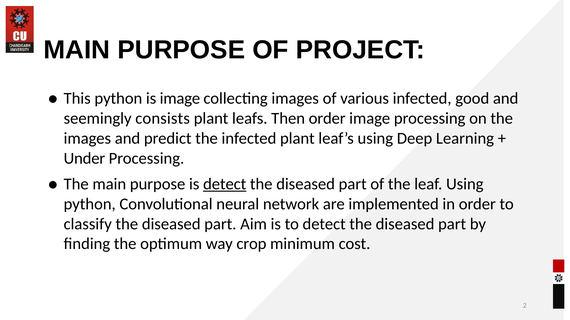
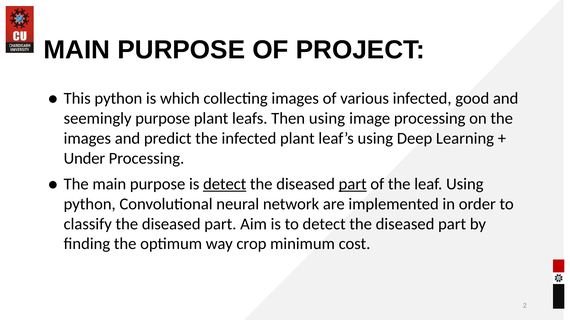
is image: image -> which (180, 99)
seemingly consists: consists -> purpose (163, 119)
Then order: order -> using (327, 119)
part underline: none -> present (353, 184)
